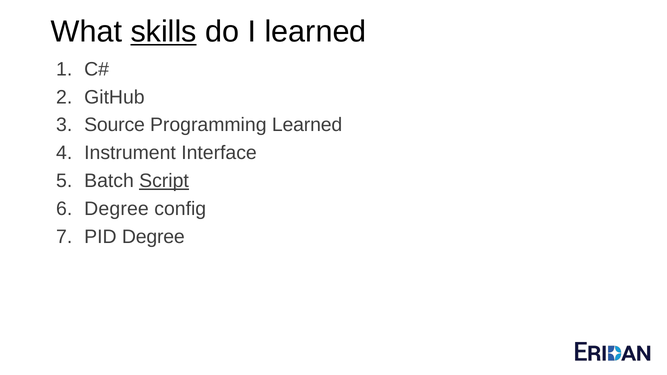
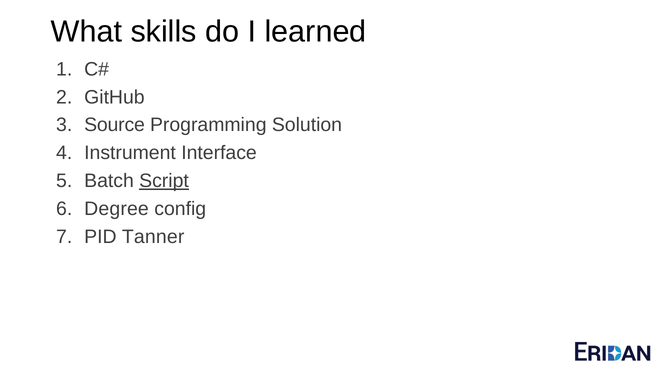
skills underline: present -> none (164, 32)
Programming Learned: Learned -> Solution (307, 125)
PID Degree: Degree -> Tanner (153, 237)
